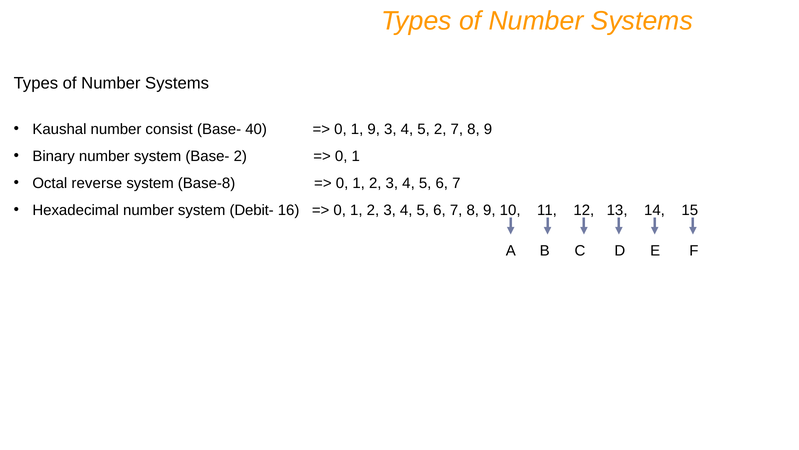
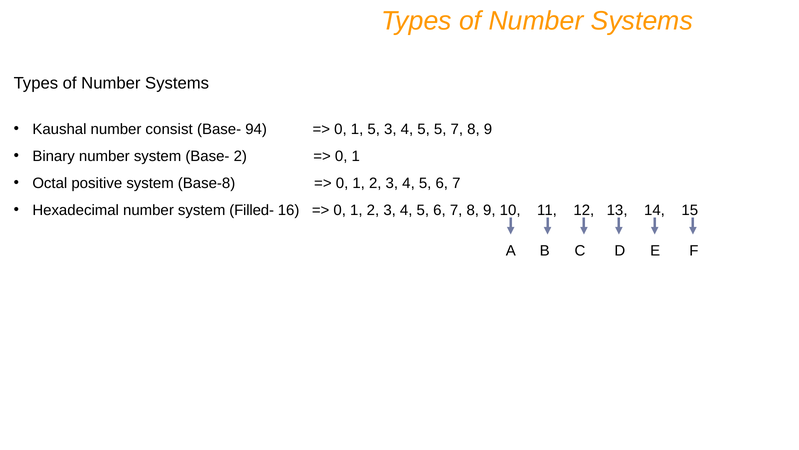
40: 40 -> 94 (256, 129)
1 9: 9 -> 5 (374, 129)
5 2: 2 -> 5 (440, 129)
reverse: reverse -> positive (97, 183)
Debit-: Debit- -> Filled- (252, 210)
